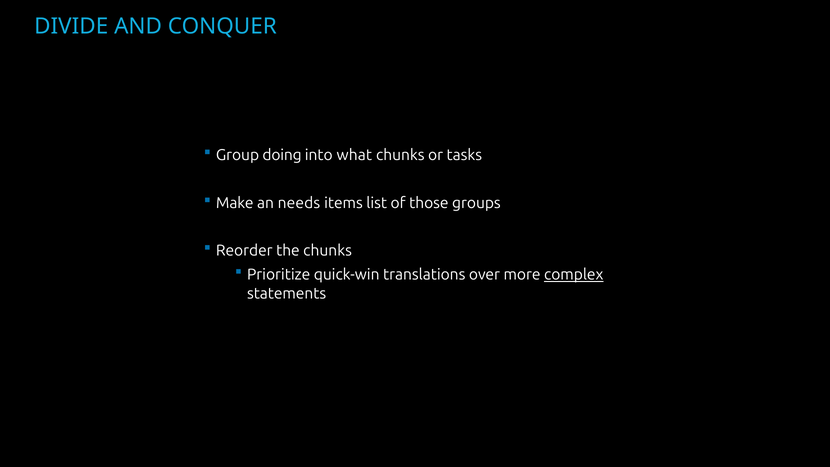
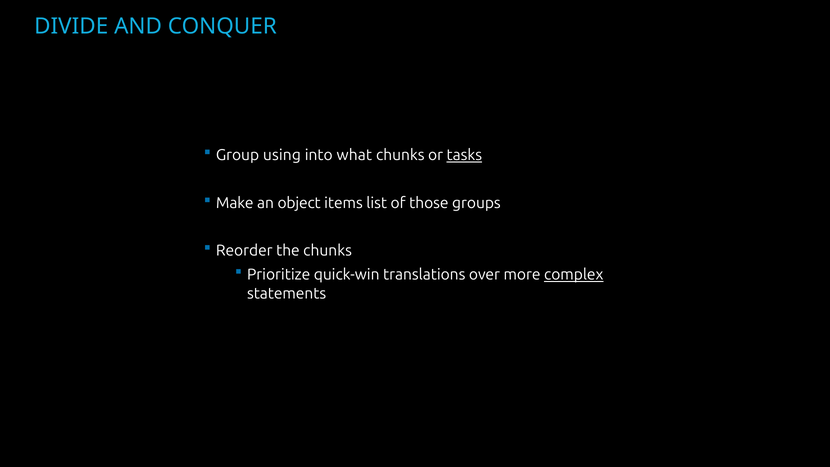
doing: doing -> using (282, 155)
tasks underline: none -> present (464, 155)
needs: needs -> object (299, 203)
